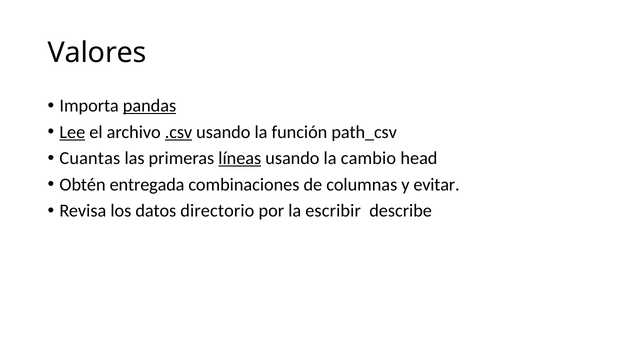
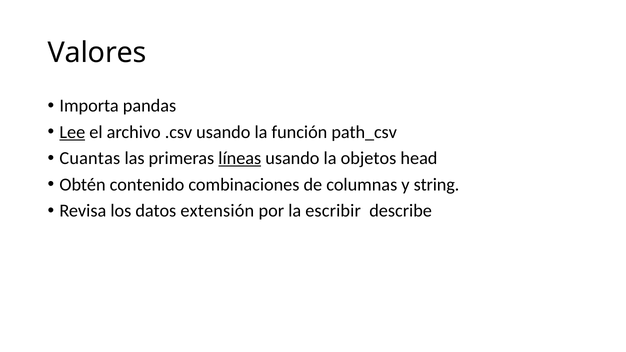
pandas underline: present -> none (149, 106)
.csv underline: present -> none (178, 132)
cambio: cambio -> objetos (368, 158)
entregada: entregada -> contenido (147, 185)
evitar: evitar -> string (436, 185)
directorio: directorio -> extensión (217, 211)
